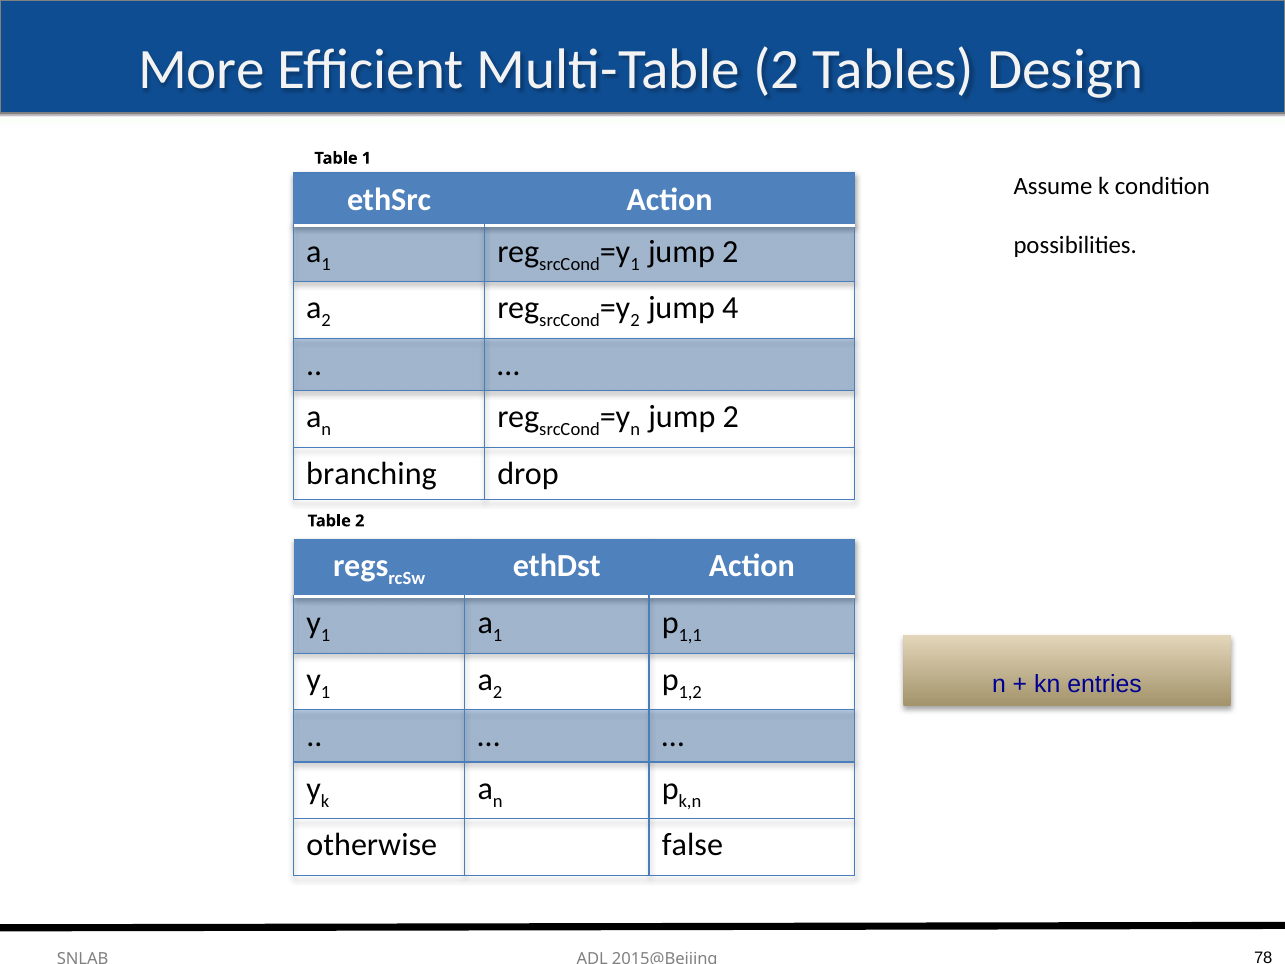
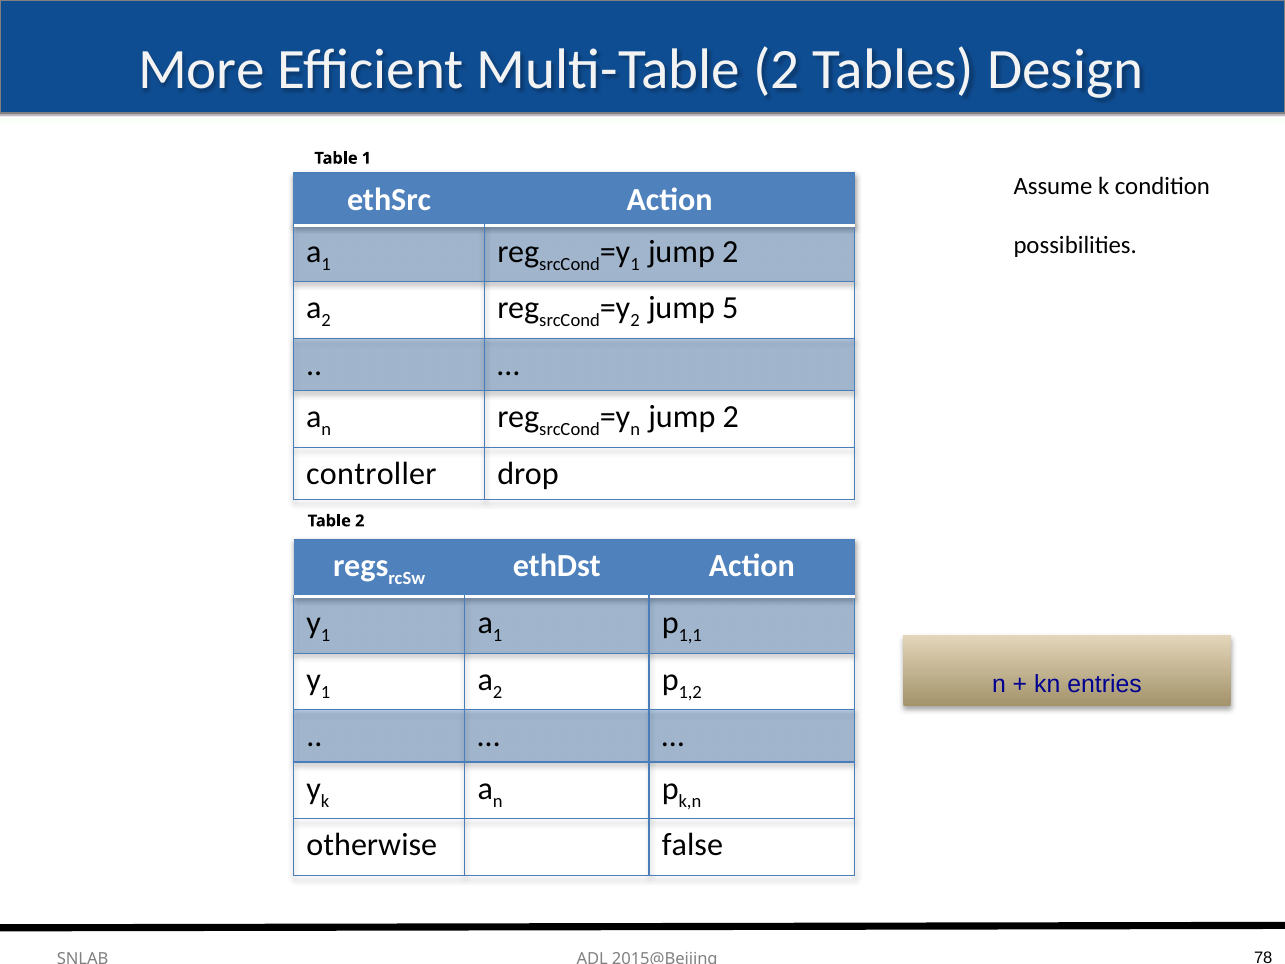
4: 4 -> 5 (730, 308)
branching: branching -> controller (371, 474)
